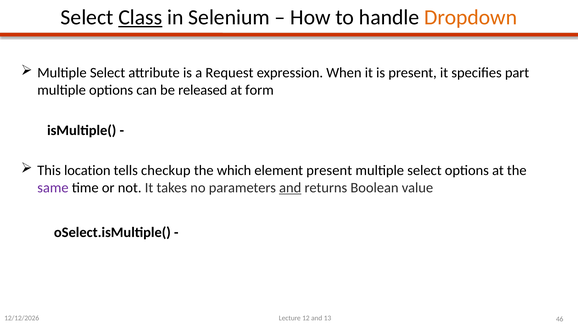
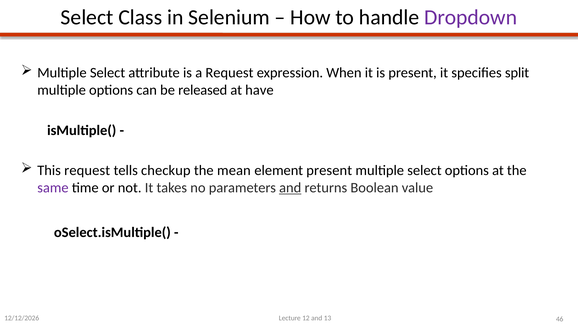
Class underline: present -> none (140, 17)
Dropdown colour: orange -> purple (471, 17)
part: part -> split (517, 73)
form: form -> have (259, 90)
This location: location -> request (87, 170)
which: which -> mean (234, 170)
